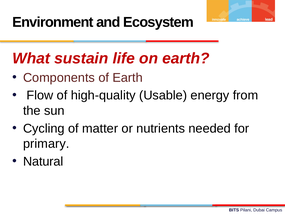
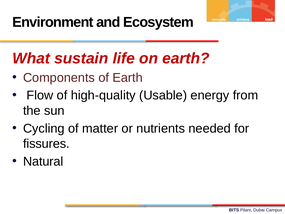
primary: primary -> fissures (46, 143)
